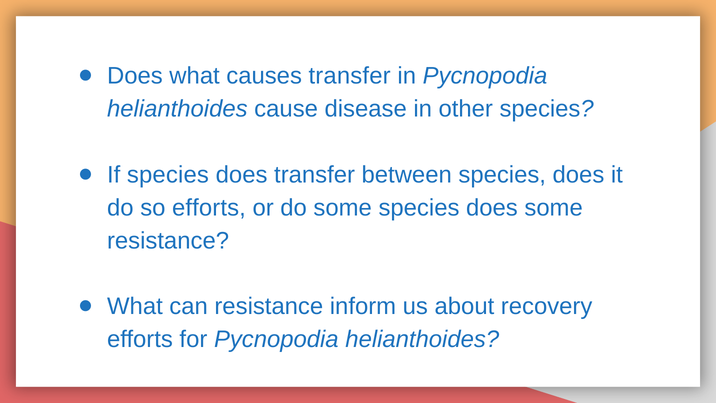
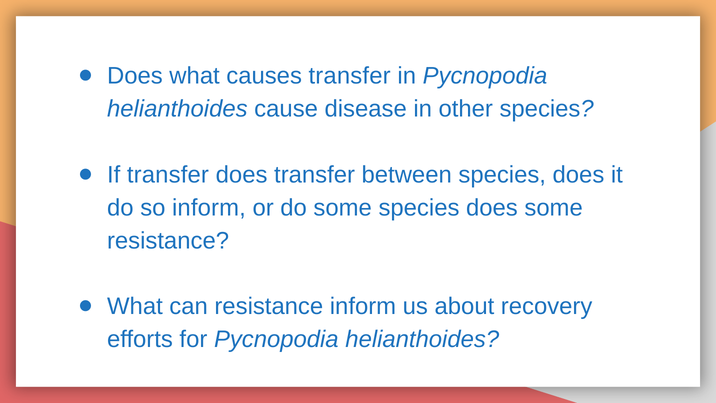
If species: species -> transfer (168, 175)
so efforts: efforts -> inform (209, 208)
